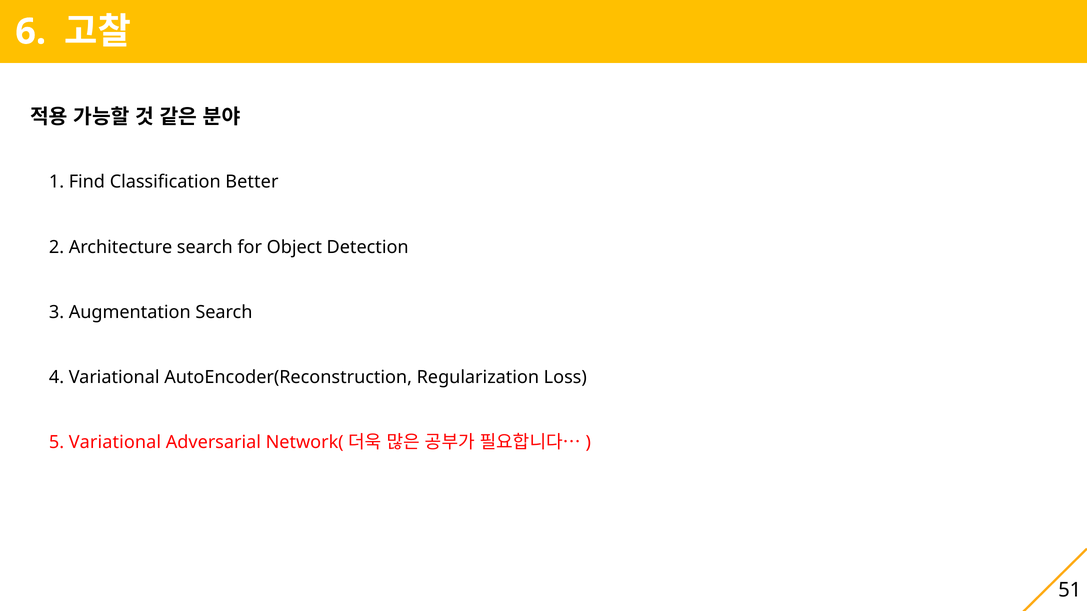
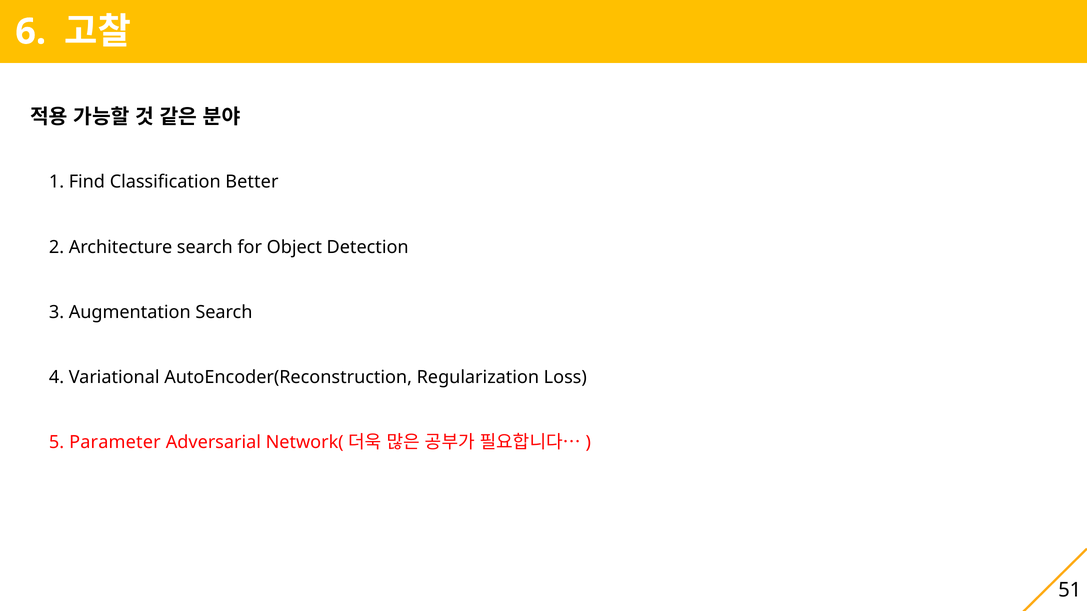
5 Variational: Variational -> Parameter (115, 443)
